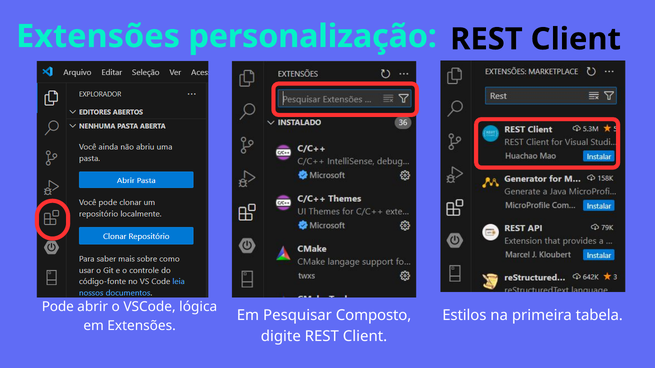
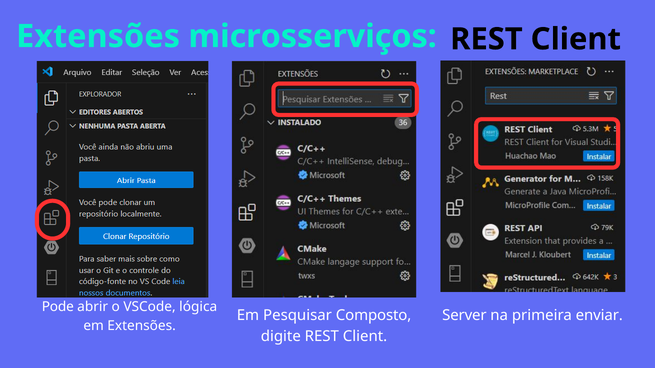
personalização: personalização -> microsserviços (313, 36)
Estilos: Estilos -> Server (464, 316)
tabela: tabela -> enviar (599, 316)
